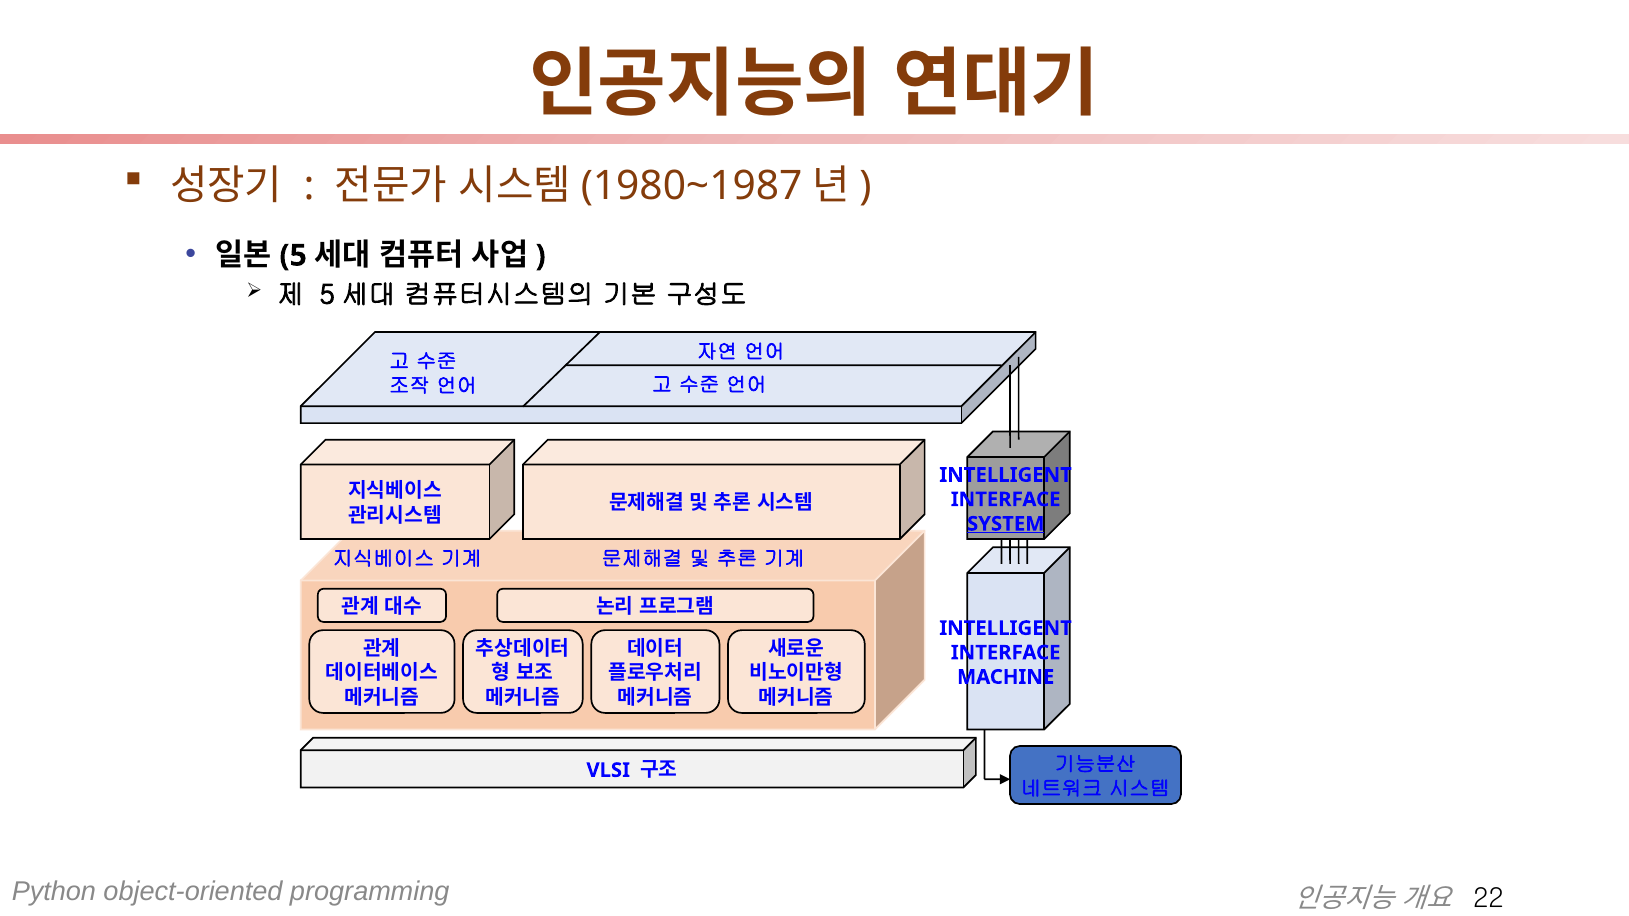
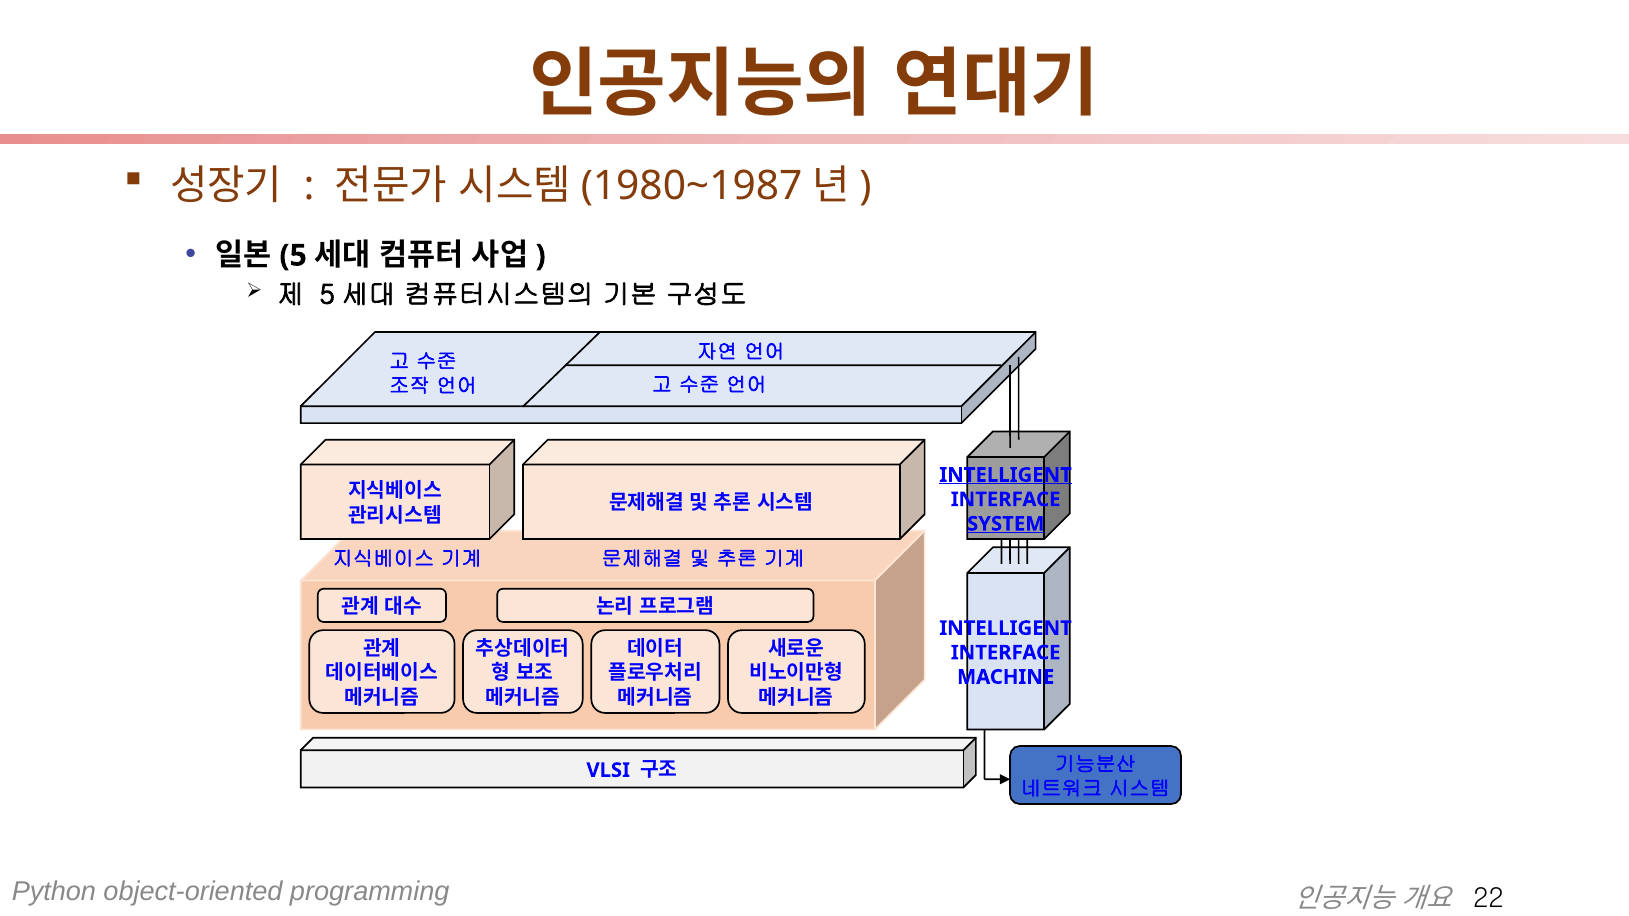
INTELLIGENT underline: none -> present (1006, 475)
